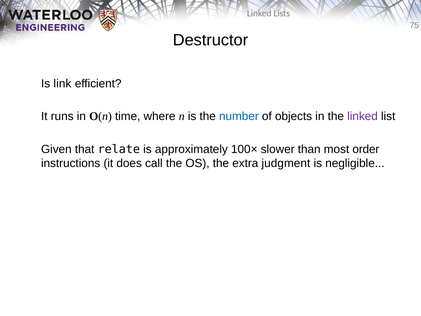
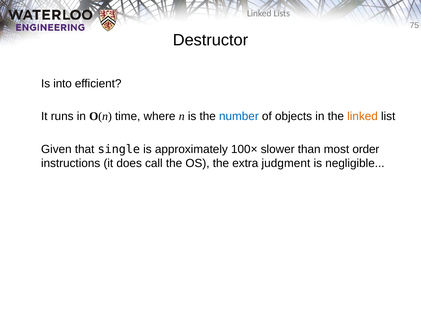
link: link -> into (63, 84)
linked colour: purple -> orange (363, 116)
relate: relate -> single (119, 149)
